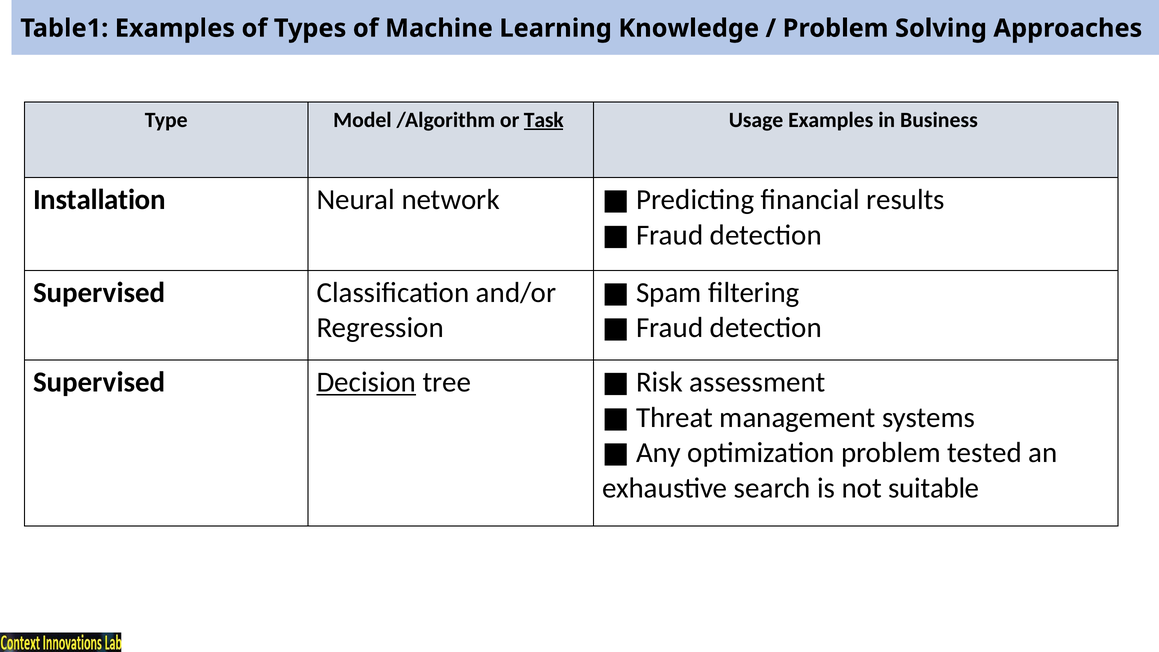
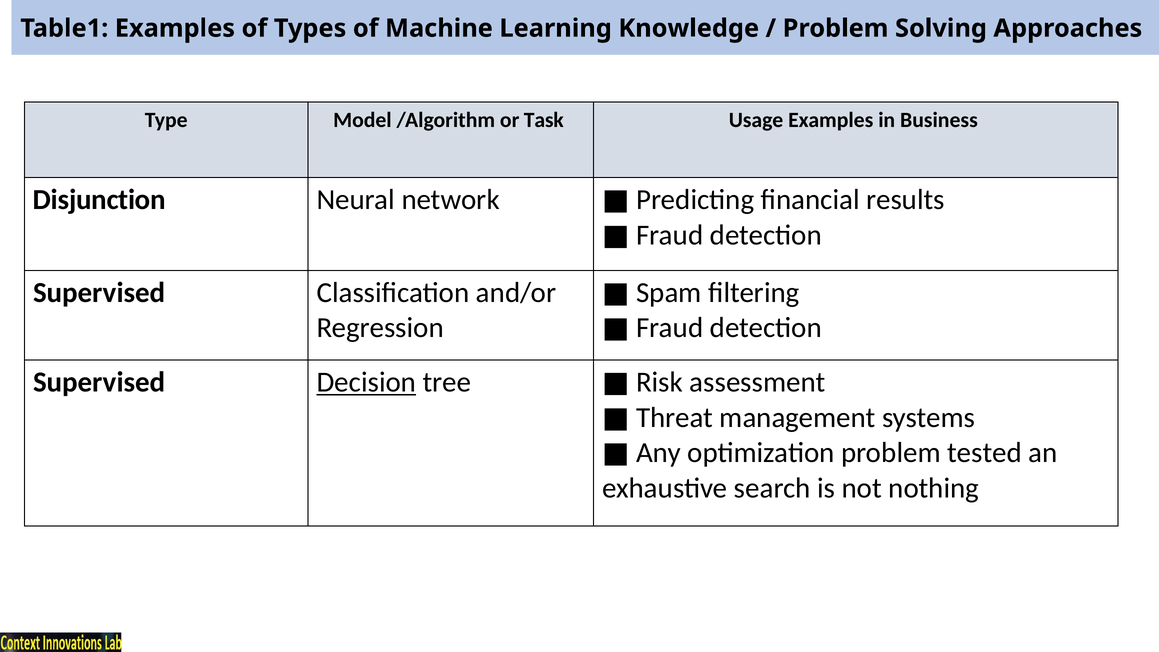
Task underline: present -> none (544, 120)
Installation: Installation -> Disjunction (99, 200)
suitable: suitable -> nothing (934, 488)
